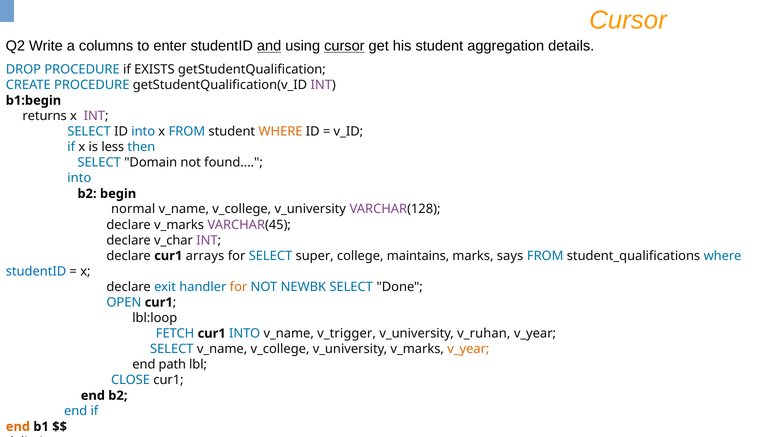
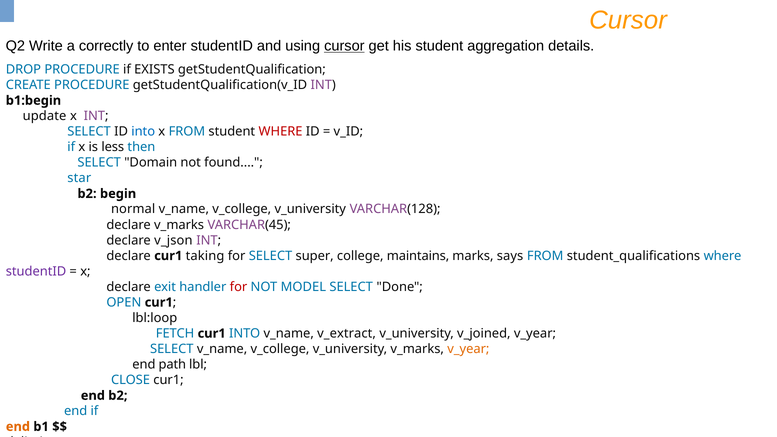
columns: columns -> correctly (106, 46)
and underline: present -> none (269, 46)
returns: returns -> update (45, 116)
WHERE colour: orange -> red (281, 132)
into: into -> star (79, 178)
v_char: v_char -> v_json (173, 240)
arrays: arrays -> taking (205, 256)
studentID colour: blue -> purple (36, 271)
for colour: orange -> red (239, 287)
NEWBK: NEWBK -> MODEL (303, 287)
v_trigger: v_trigger -> v_extract (347, 333)
v_ruhan: v_ruhan -> v_joined (484, 333)
